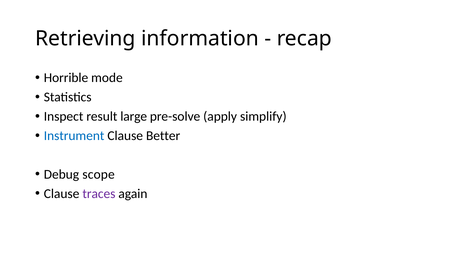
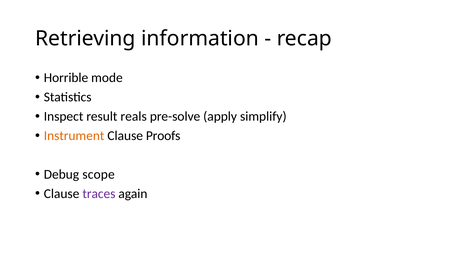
large: large -> reals (134, 117)
Instrument colour: blue -> orange (74, 136)
Better: Better -> Proofs (163, 136)
